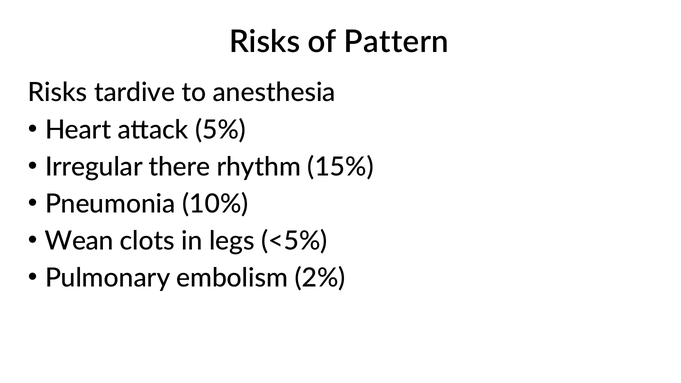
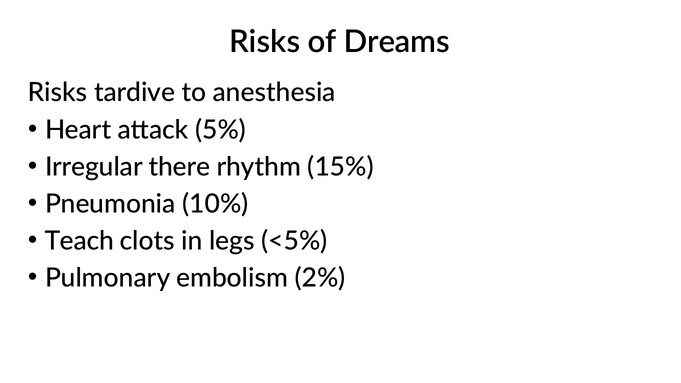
Pattern: Pattern -> Dreams (397, 42)
Wean: Wean -> Teach (79, 241)
